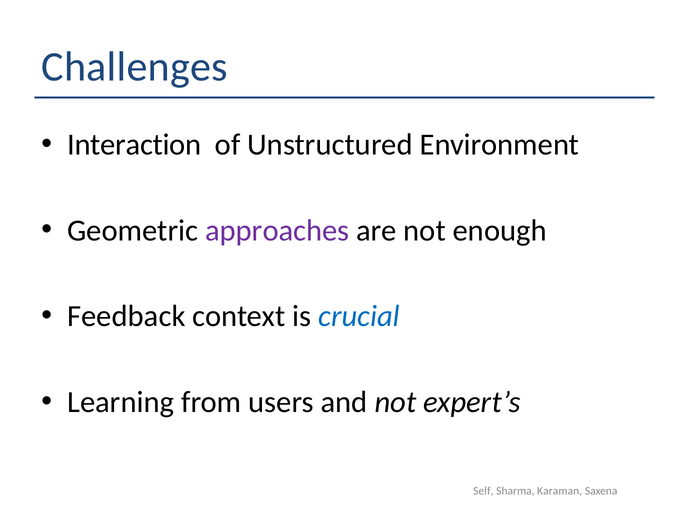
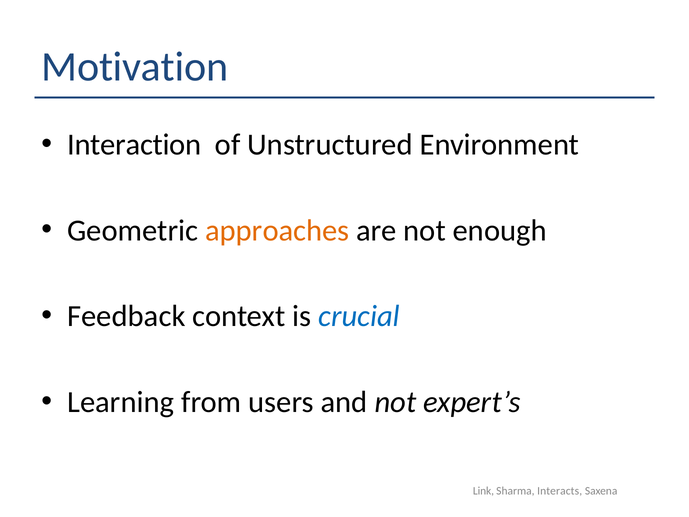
Challenges: Challenges -> Motivation (135, 67)
approaches colour: purple -> orange (277, 230)
Self: Self -> Link (483, 491)
Karaman: Karaman -> Interacts (560, 491)
